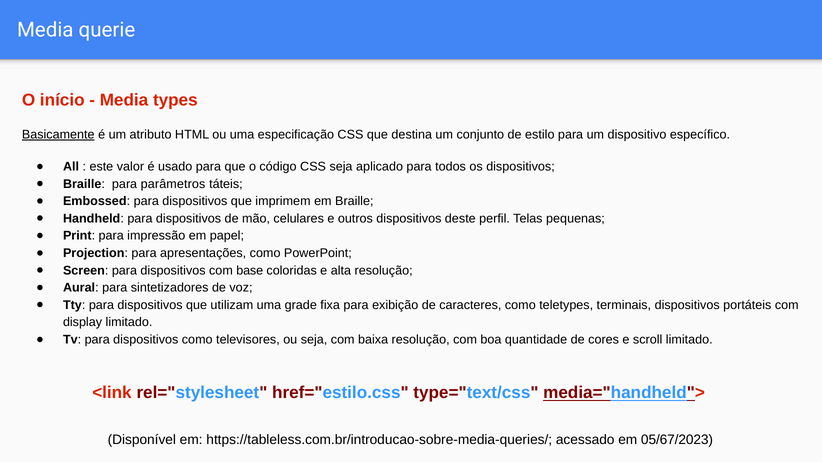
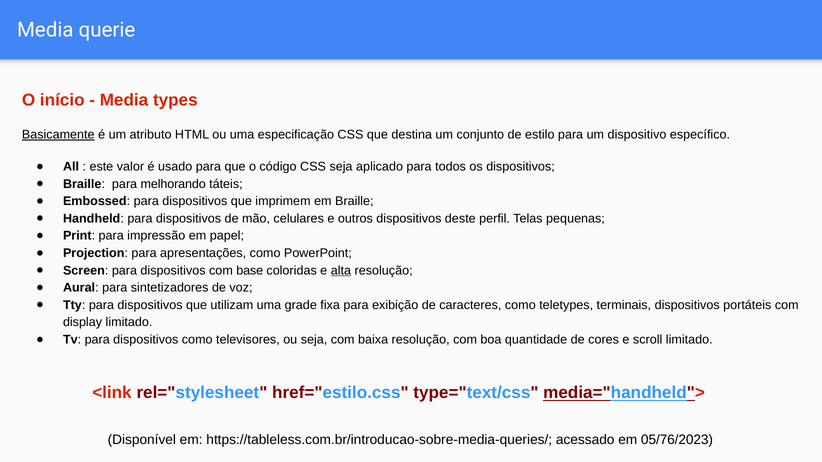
parâmetros: parâmetros -> melhorando (173, 184)
alta underline: none -> present (341, 271)
05/67/2023: 05/67/2023 -> 05/76/2023 (677, 440)
